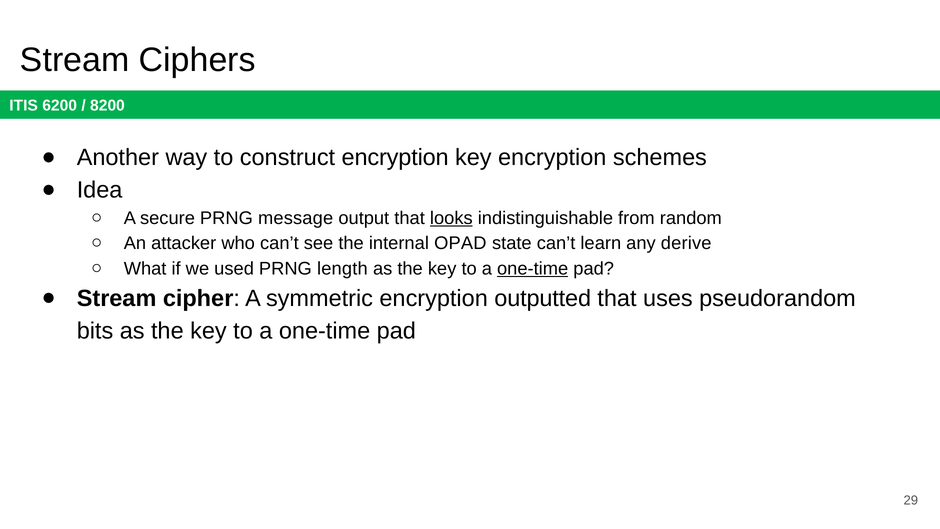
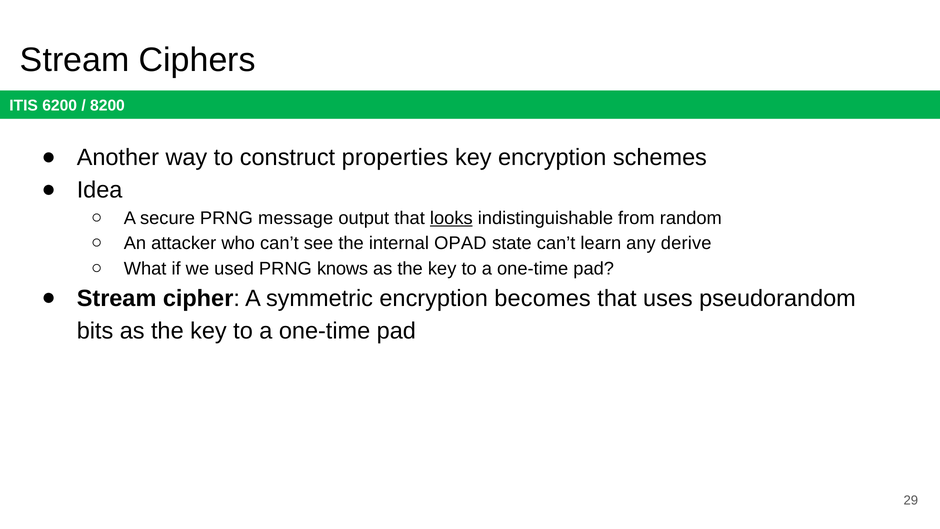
construct encryption: encryption -> properties (395, 158)
length: length -> knows (343, 269)
one-time underline: present -> none (533, 269)
outputted: outputted -> becomes (543, 298)
